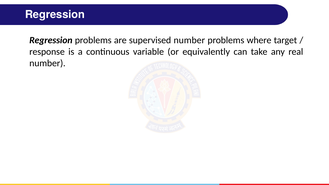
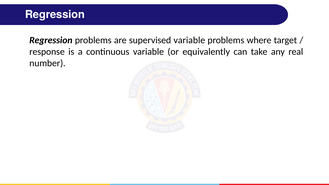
supervised number: number -> variable (189, 40)
